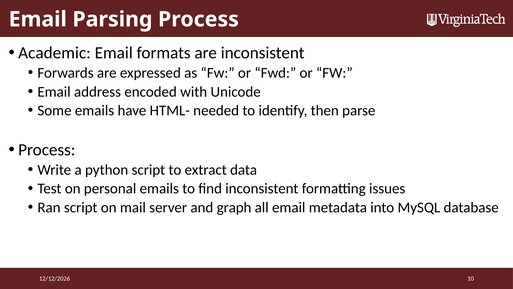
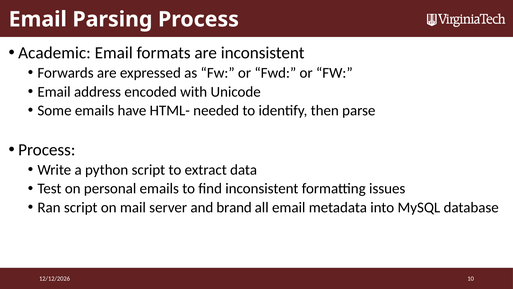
graph: graph -> brand (234, 207)
